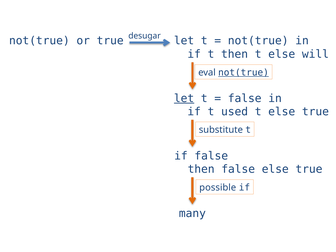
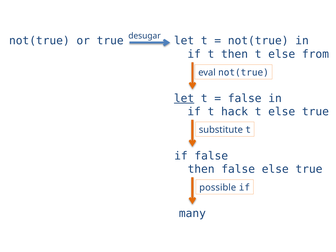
will: will -> from (315, 54)
not(true underline: present -> none (243, 72)
used: used -> hack (235, 112)
